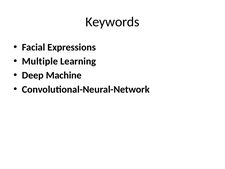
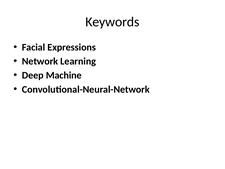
Multiple: Multiple -> Network (40, 61)
